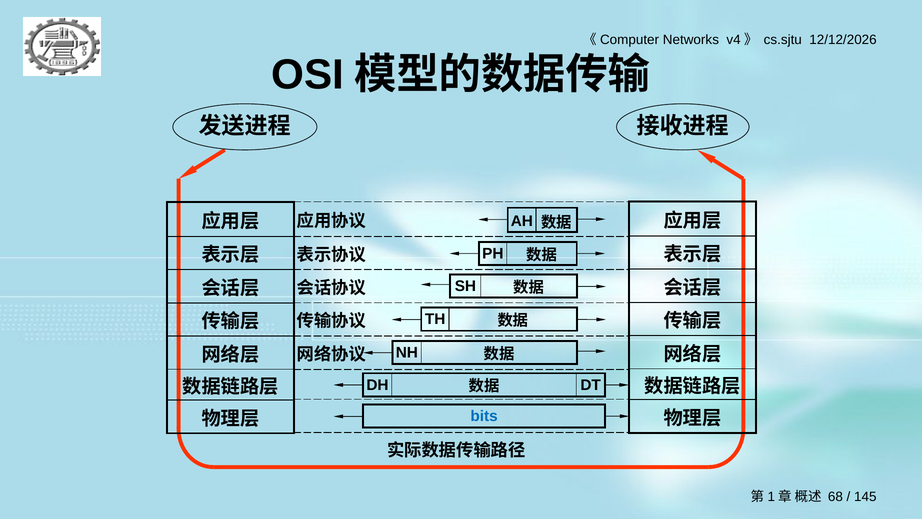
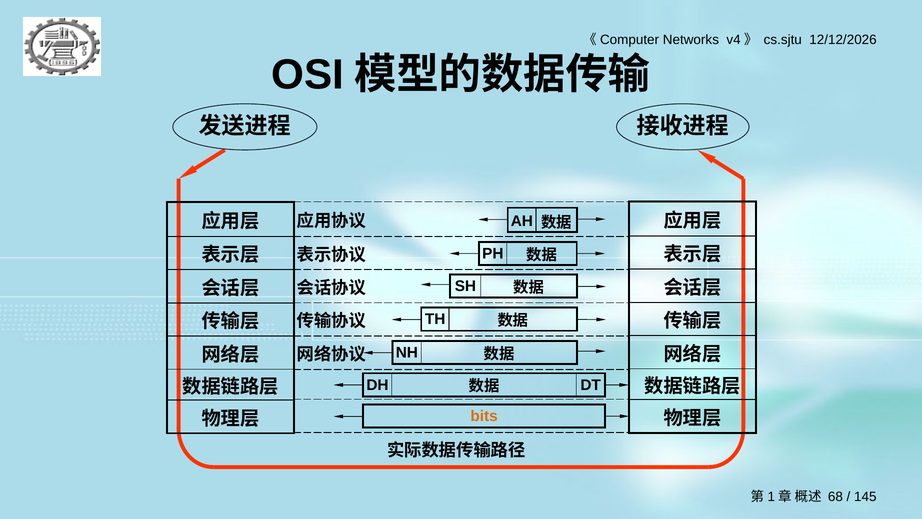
bits colour: blue -> orange (484, 416)
